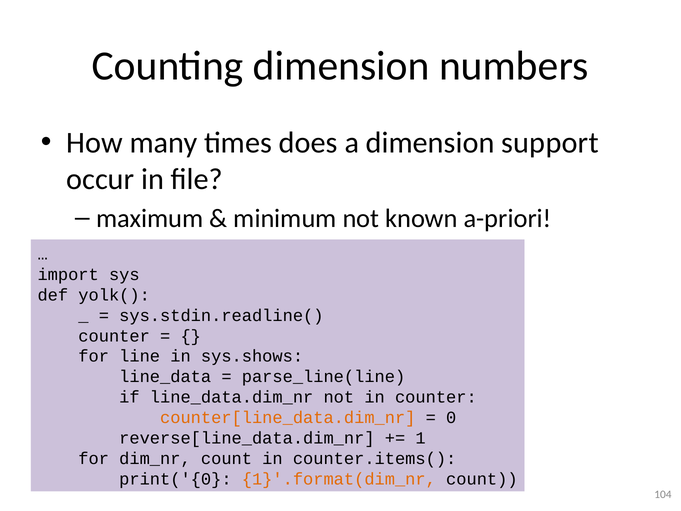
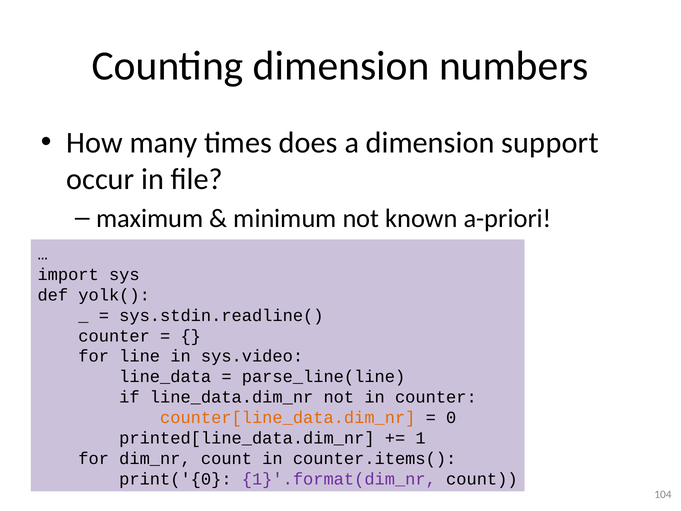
sys.shows: sys.shows -> sys.video (252, 356)
reverse[line_data.dim_nr: reverse[line_data.dim_nr -> printed[line_data.dim_nr (247, 438)
1}'.format(dim_nr colour: orange -> purple (339, 479)
